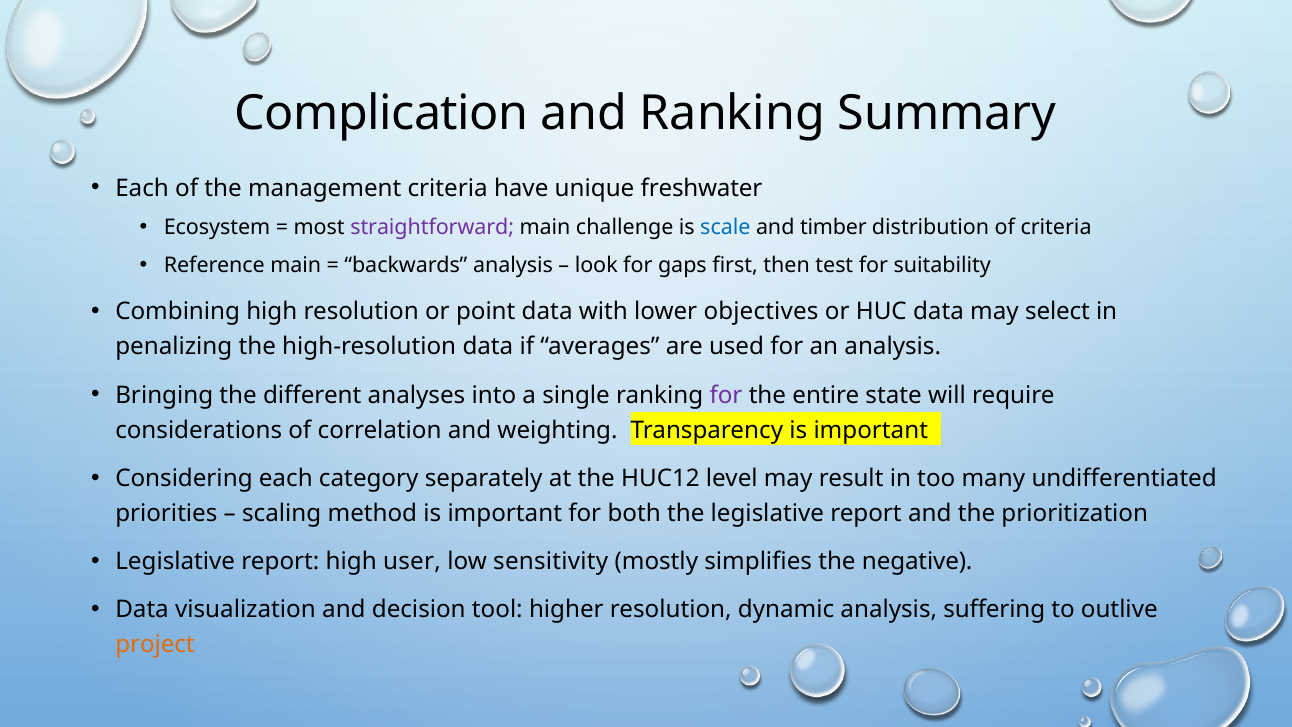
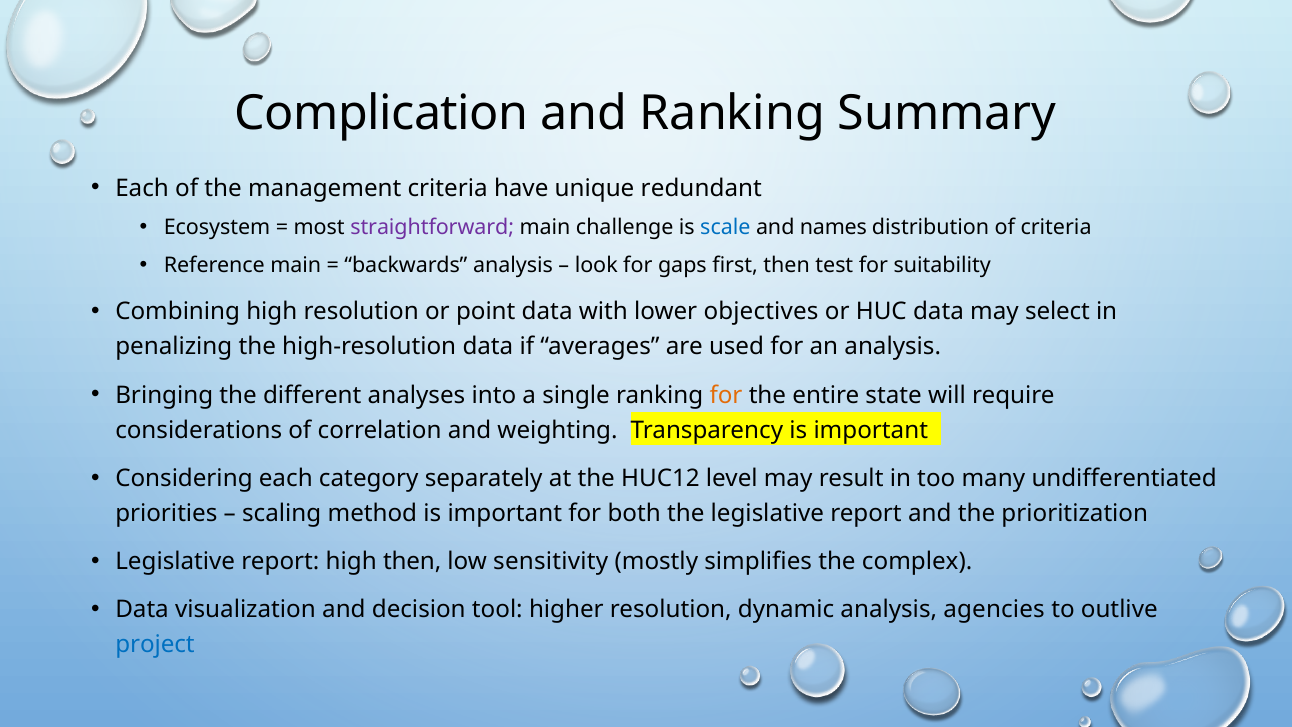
freshwater: freshwater -> redundant (701, 188)
timber: timber -> names (833, 227)
for colour: purple -> orange (726, 395)
high user: user -> then (412, 561)
negative: negative -> complex (917, 561)
suffering: suffering -> agencies (994, 610)
project colour: orange -> blue (155, 645)
